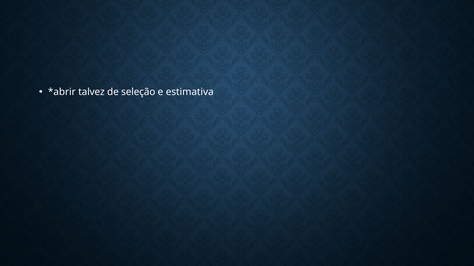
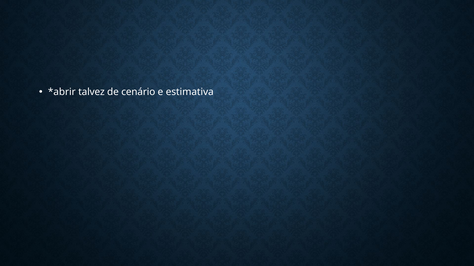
seleção: seleção -> cenário (138, 92)
